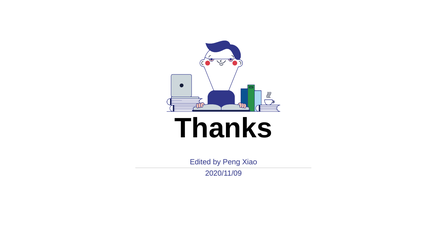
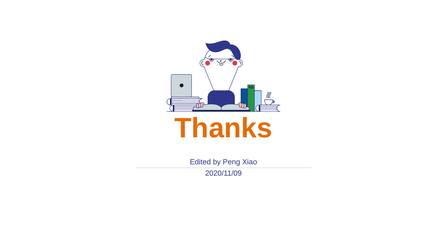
Thanks colour: black -> orange (223, 128)
